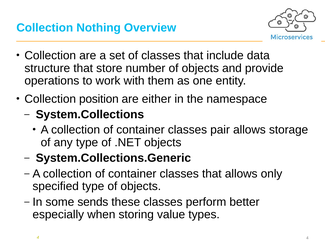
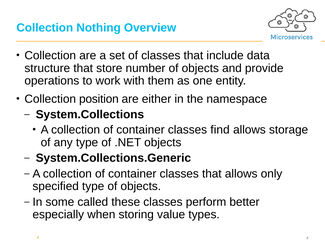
pair: pair -> find (220, 130)
sends: sends -> called (93, 202)
